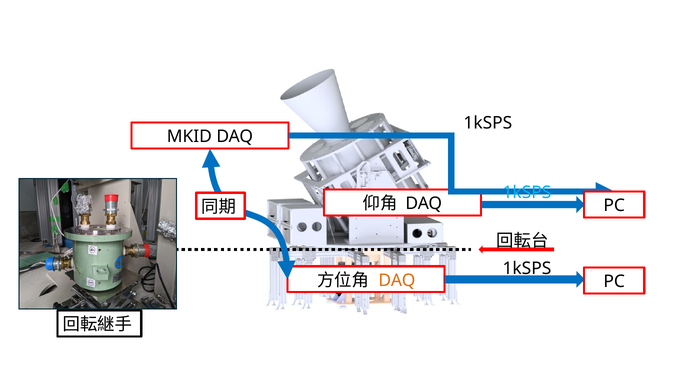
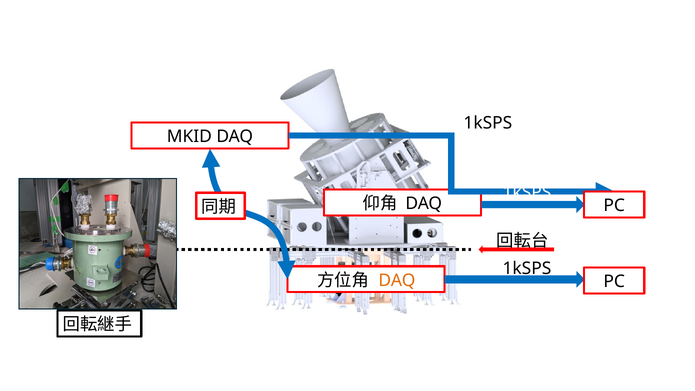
1kSPS colour: light blue -> white (527, 193)
